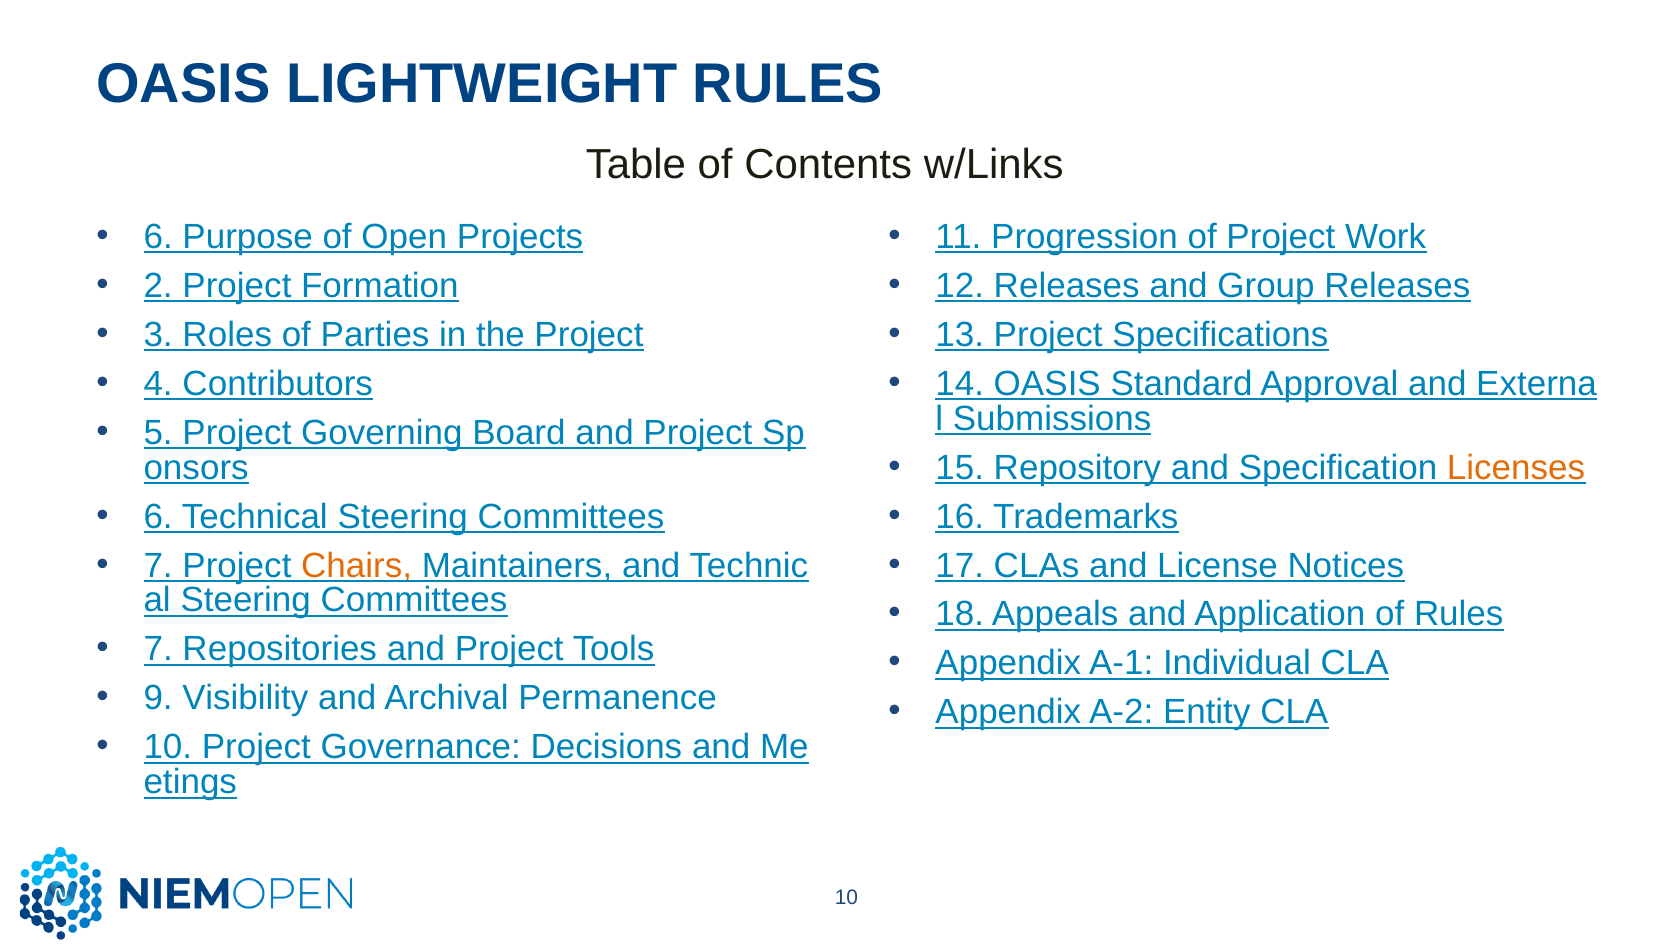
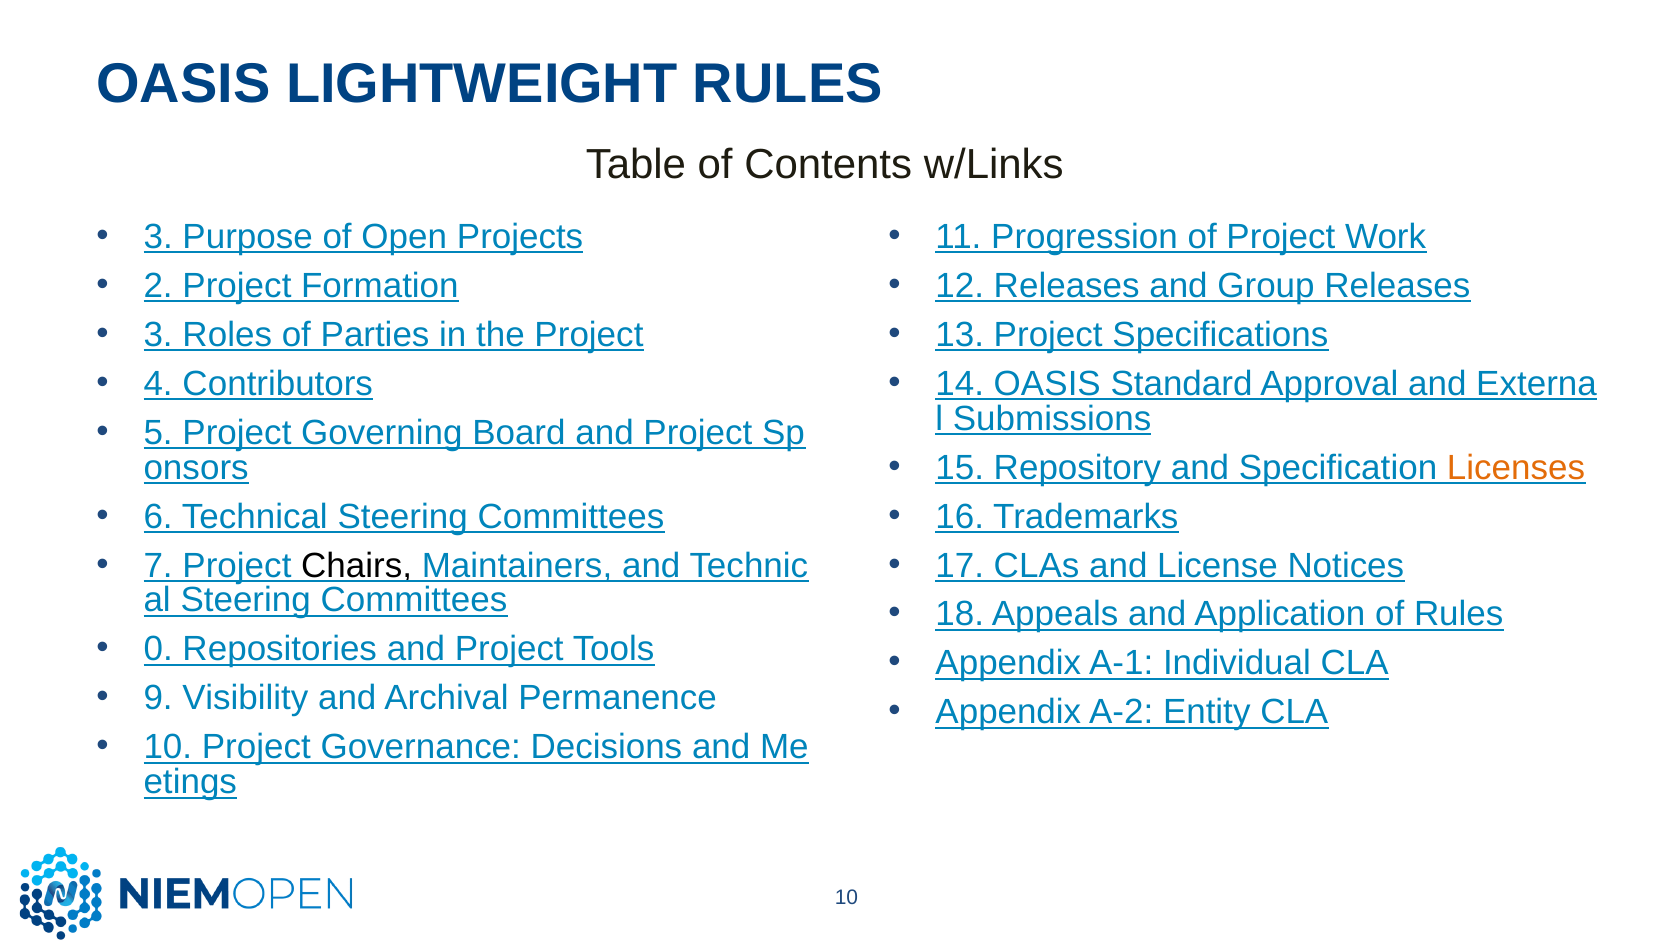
6: 6 -> 3 (158, 237)
Chairs colour: orange -> black (357, 565)
7: 7 -> 0 (158, 649)
